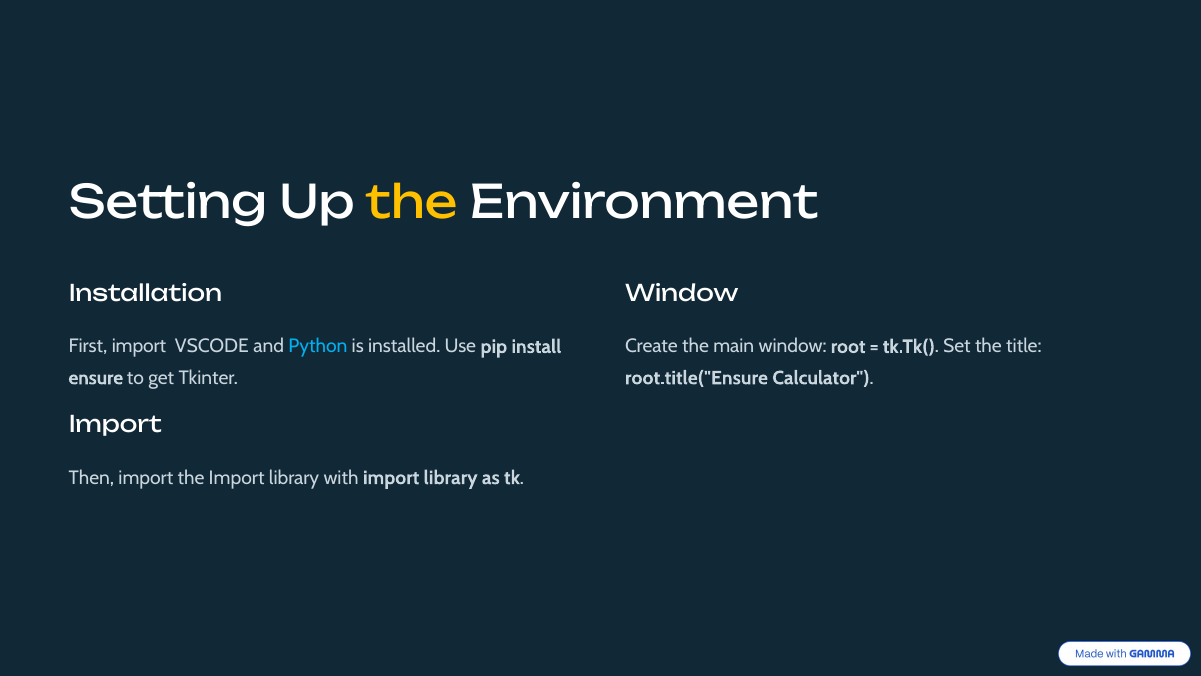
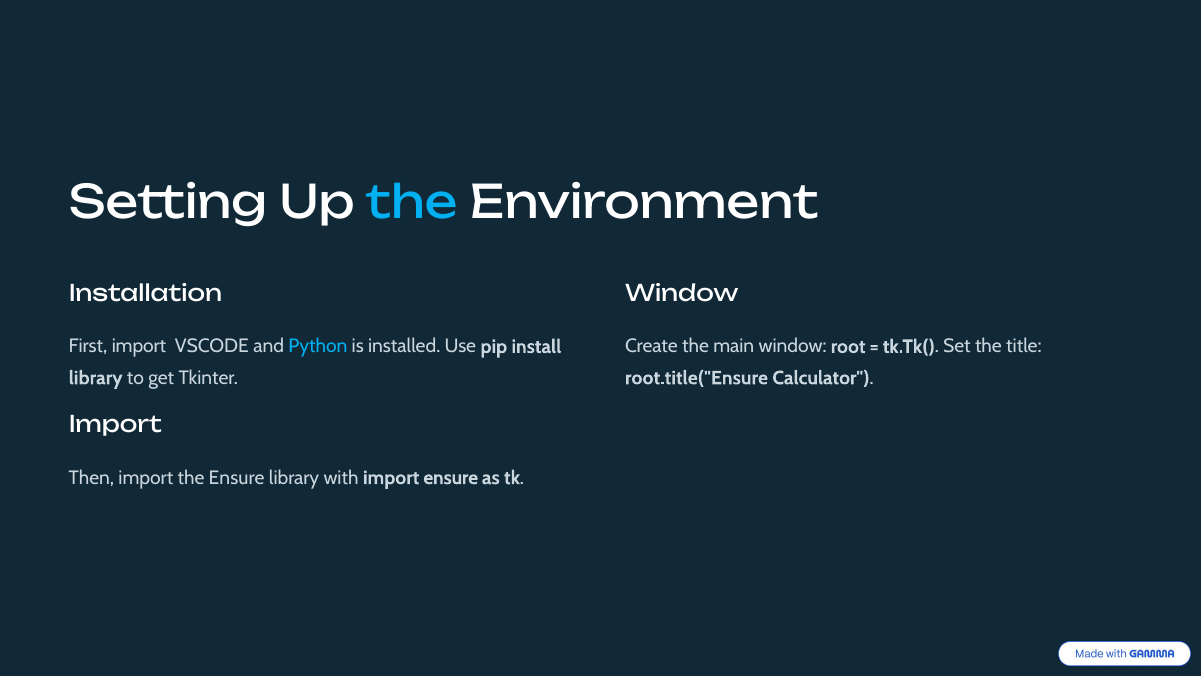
the colour: yellow -> light blue (412, 203)
ensure: ensure -> library (96, 378)
the Import: Import -> Ensure (237, 477)
with import library: library -> ensure (451, 477)
